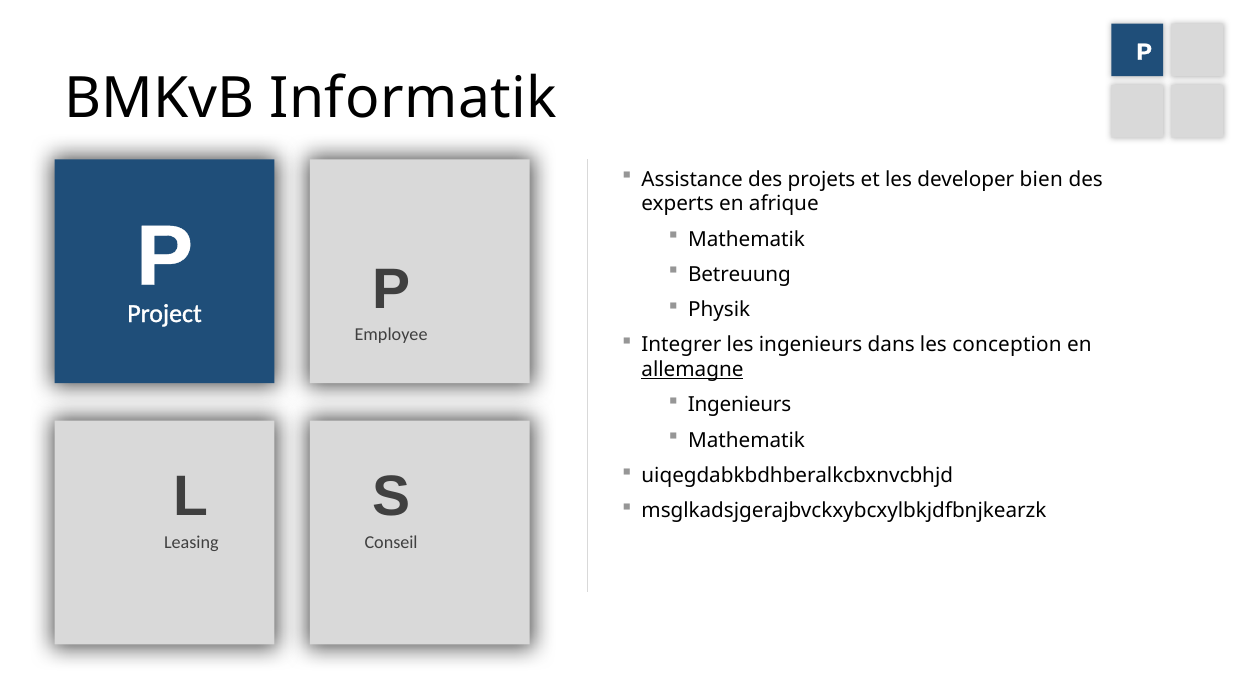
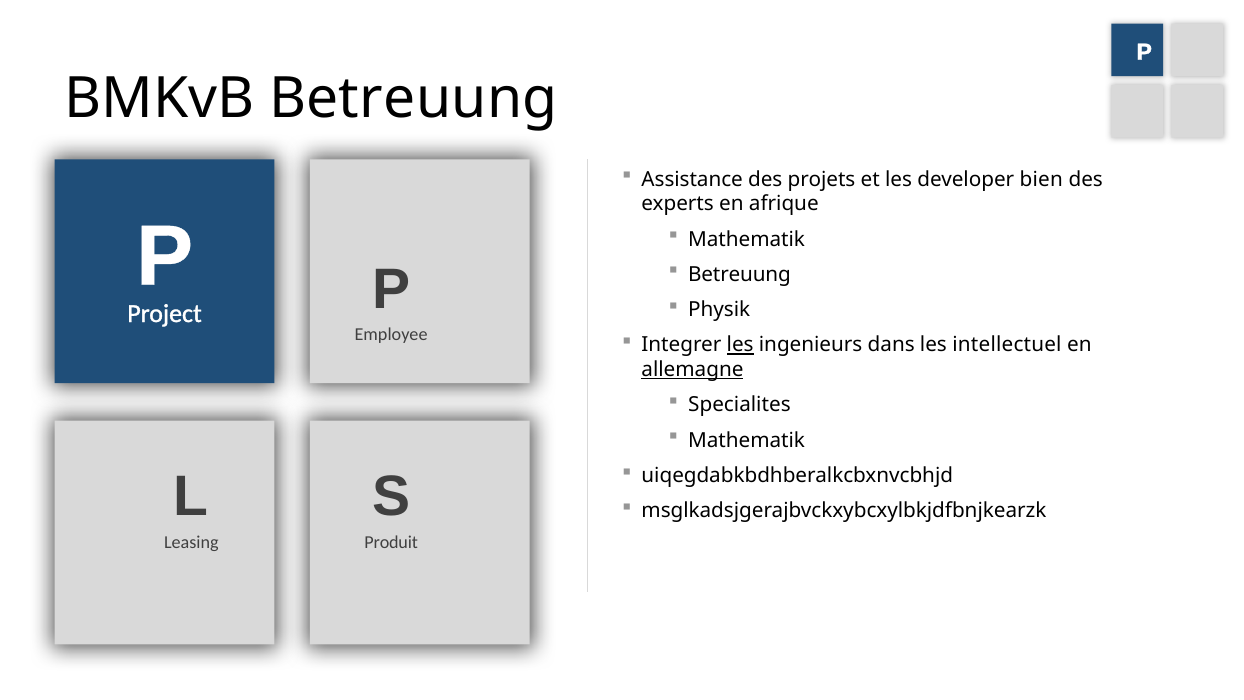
BMKvB Informatik: Informatik -> Betreuung (413, 99)
les underline: none -> present (740, 345)
conception: conception -> intellectuel (1007, 345)
Ingenieurs: Ingenieurs -> Specialites (739, 405)
Conseil: Conseil -> Produit (391, 542)
